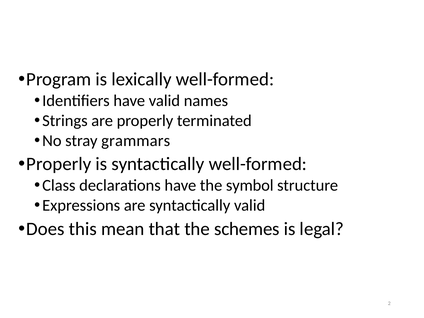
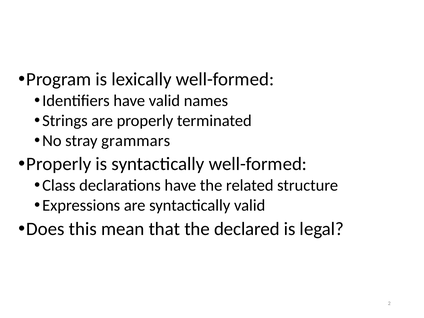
symbol: symbol -> related (250, 185)
schemes: schemes -> declared (247, 229)
